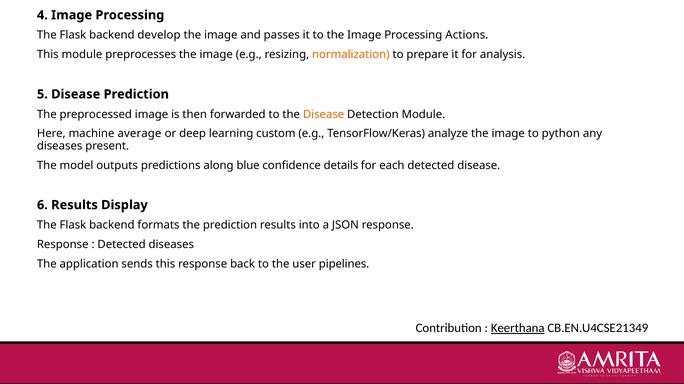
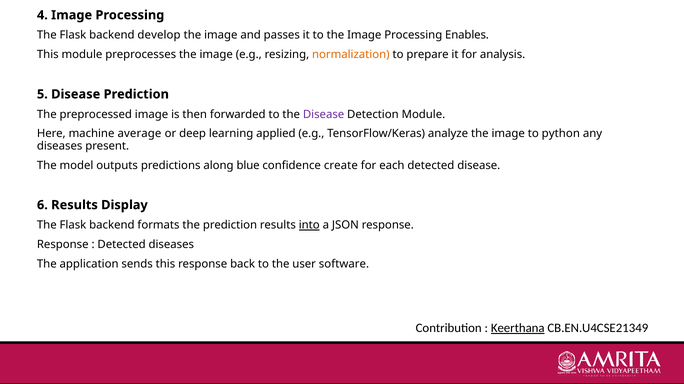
Actions: Actions -> Enables (467, 35)
Disease colour: orange -> purple (324, 115)
custom: custom -> applied (276, 134)
details: details -> create (341, 166)
into underline: none -> present (309, 226)
pipelines: pipelines -> software (344, 264)
